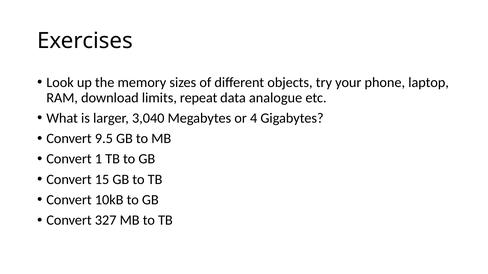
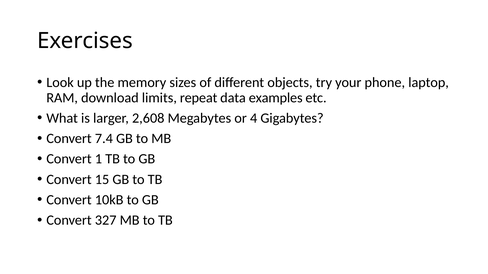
analogue: analogue -> examples (276, 98)
3,040: 3,040 -> 2,608 (148, 118)
9.5: 9.5 -> 7.4 (104, 139)
